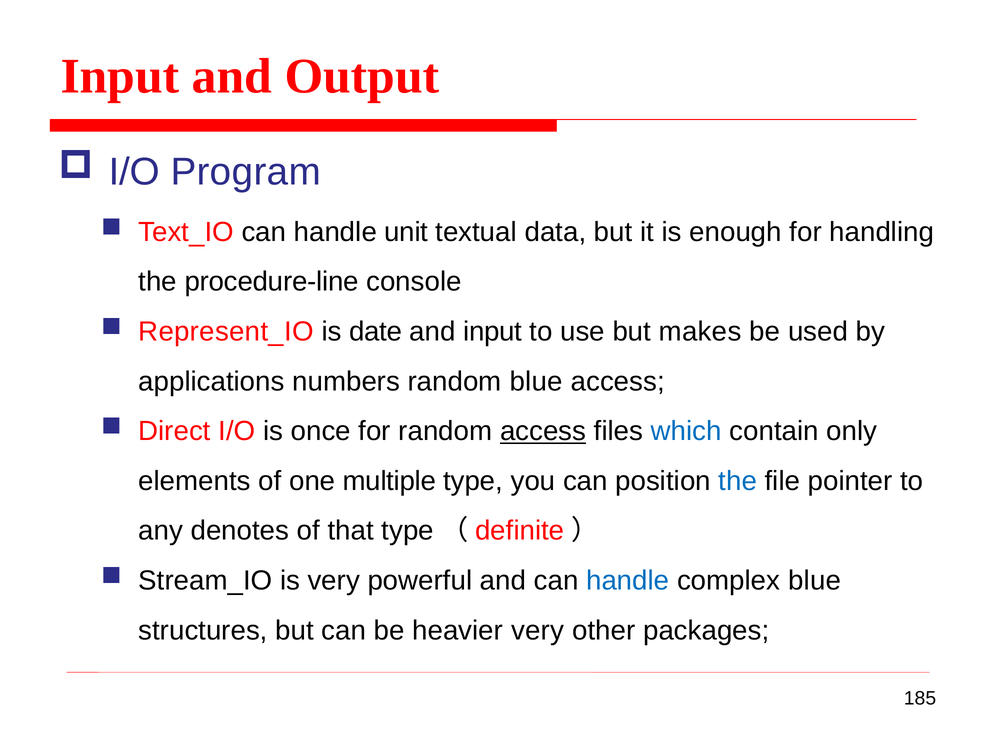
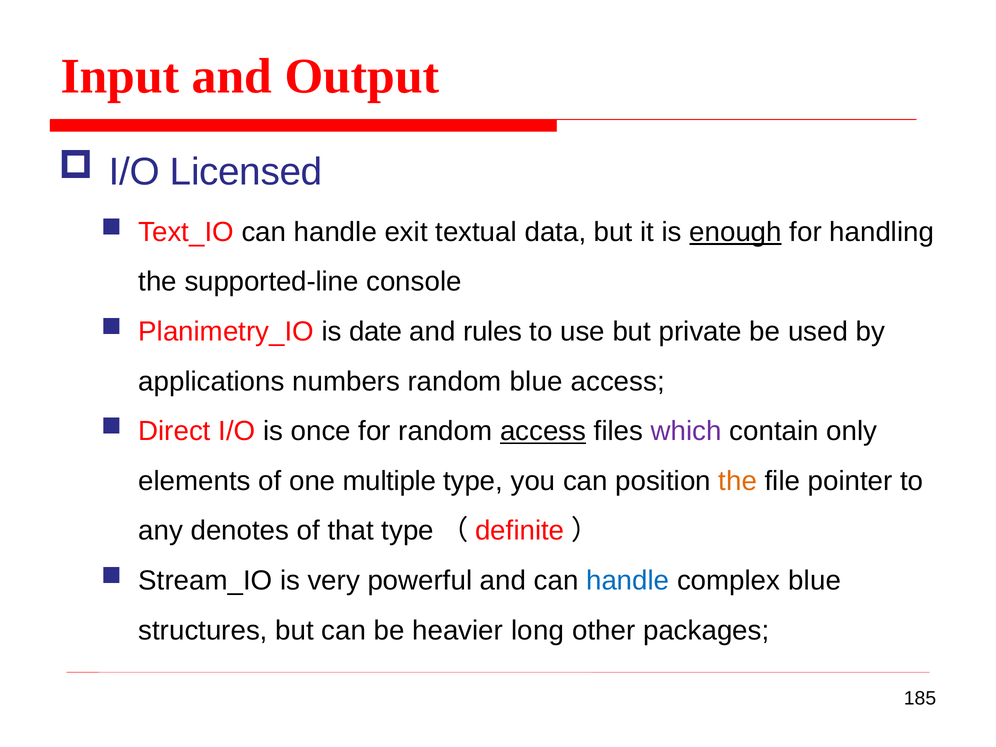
Program: Program -> Licensed (246, 172)
unit: unit -> exit (406, 232)
enough underline: none -> present (736, 232)
procedure-line: procedure-line -> supported-line (272, 282)
Represent_IO: Represent_IO -> Planimetry_IO (226, 332)
and input: input -> rules (493, 332)
makes: makes -> private (700, 332)
which colour: blue -> purple (686, 431)
the colour: blue -> orange (738, 481)
heavier very: very -> long (538, 630)
